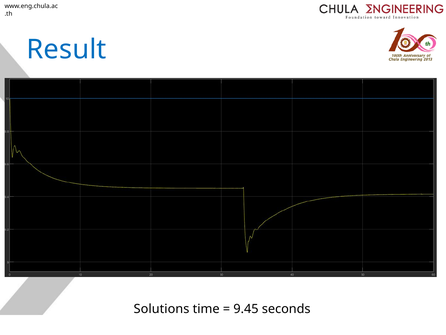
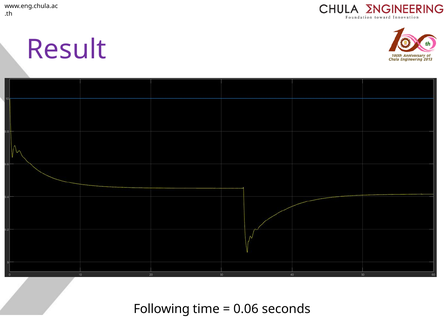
Result colour: blue -> purple (66, 50)
Solutions: Solutions -> Following (162, 309)
9.45: 9.45 -> 0.06 (246, 309)
